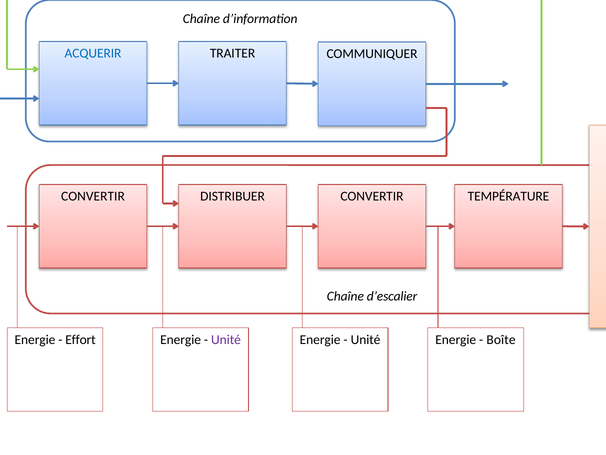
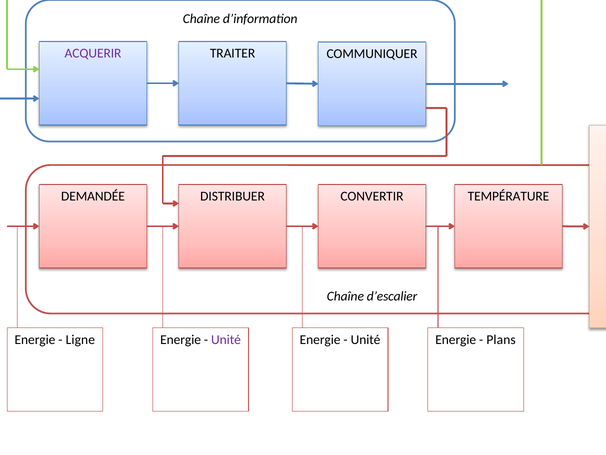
ACQUERIR colour: blue -> purple (93, 53)
CONVERTIR: CONVERTIR -> DEMANDÉE (93, 196)
Effort: Effort -> Ligne (80, 339)
Boîte: Boîte -> Plans (501, 339)
